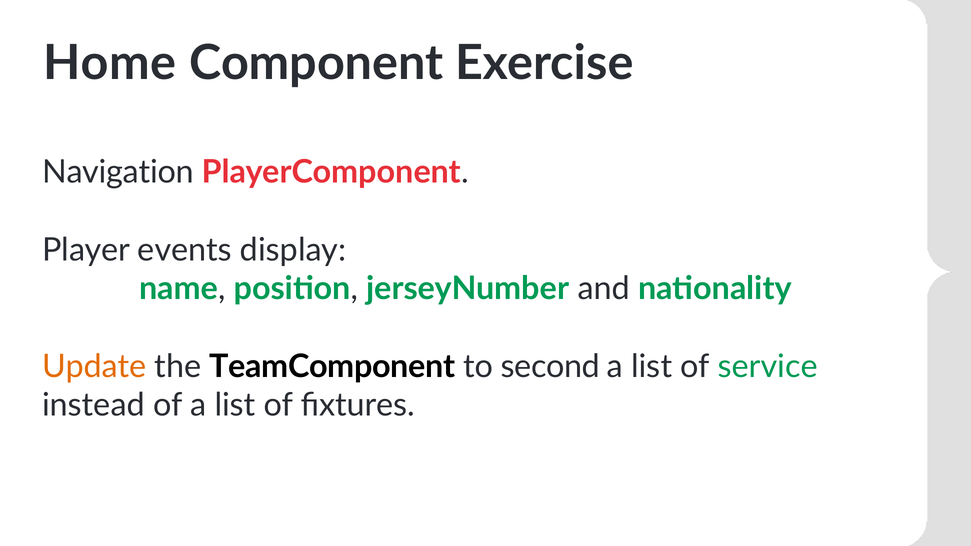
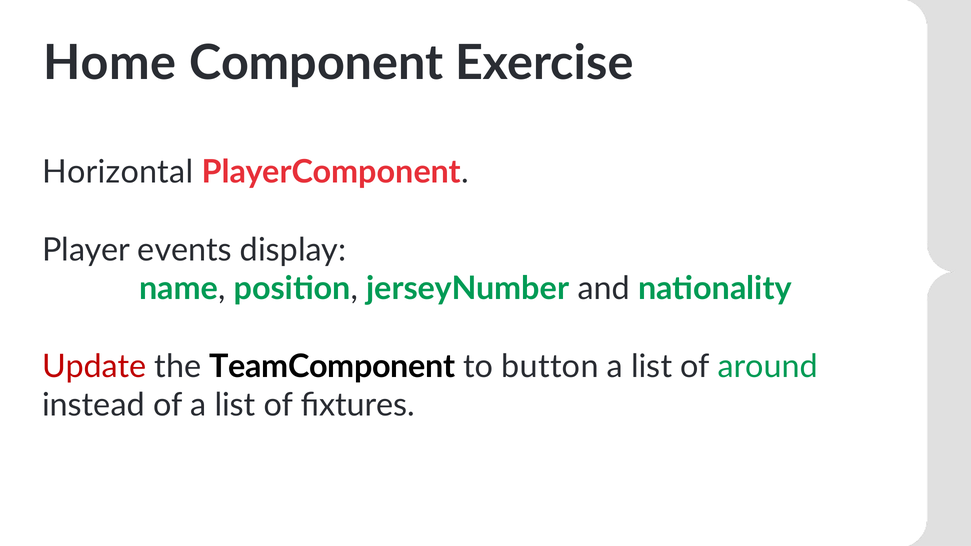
Navigation: Navigation -> Horizontal (118, 172)
Update colour: orange -> red (94, 367)
second: second -> button (550, 367)
service: service -> around (768, 367)
